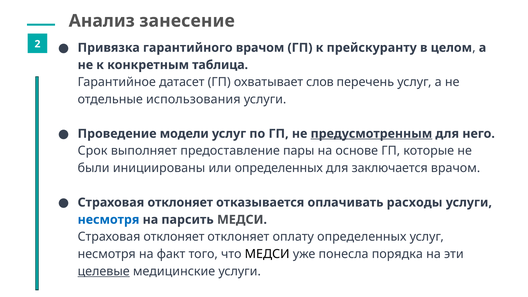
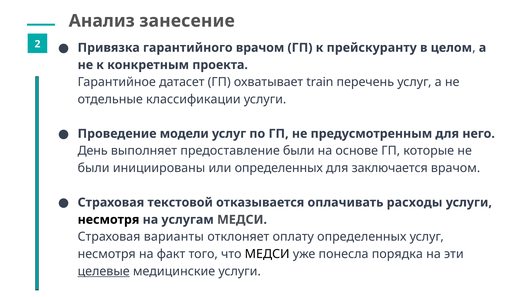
таблица: таблица -> проекта (220, 65)
слов: слов -> train (320, 82)
использования: использования -> классификации (193, 99)
предусмотренным underline: present -> none (371, 134)
Срок: Срок -> День (93, 151)
предоставление пары: пары -> были (299, 151)
отклоняет: отклоняет -> текстовой (180, 202)
несмотря colour: blue -> black (108, 220)
парсить: парсить -> услугам (188, 220)
отклоняет: отклоняет -> варианты (174, 237)
